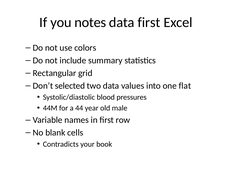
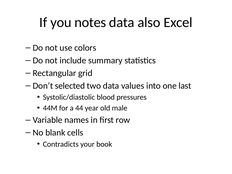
data first: first -> also (149, 22)
flat: flat -> last (185, 86)
